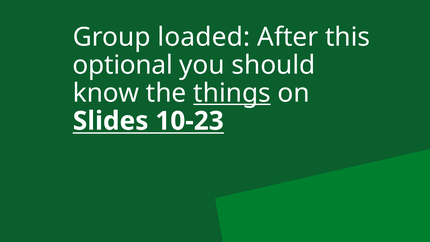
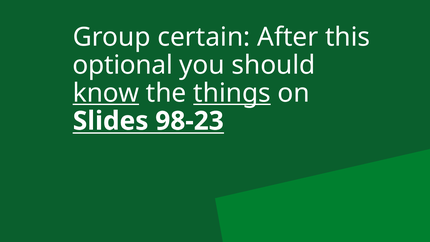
loaded: loaded -> certain (204, 37)
know underline: none -> present (106, 93)
10-23: 10-23 -> 98-23 (190, 121)
